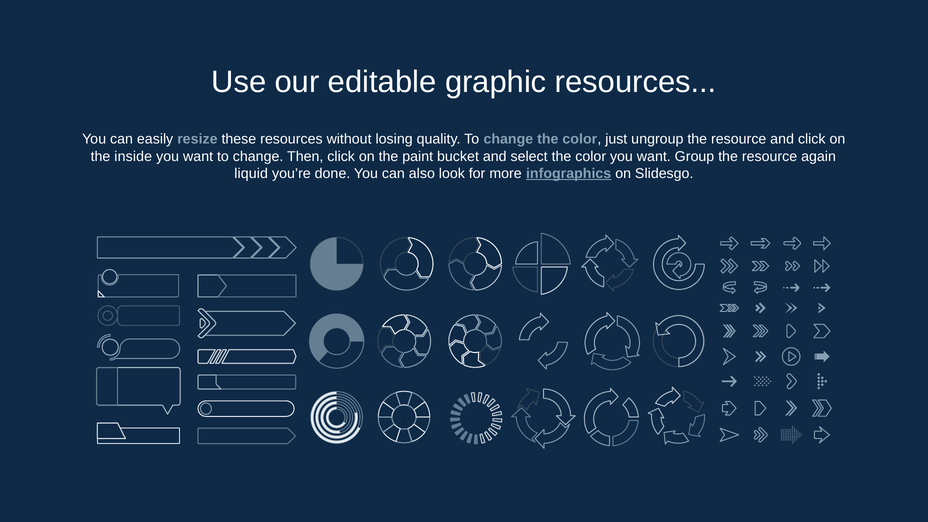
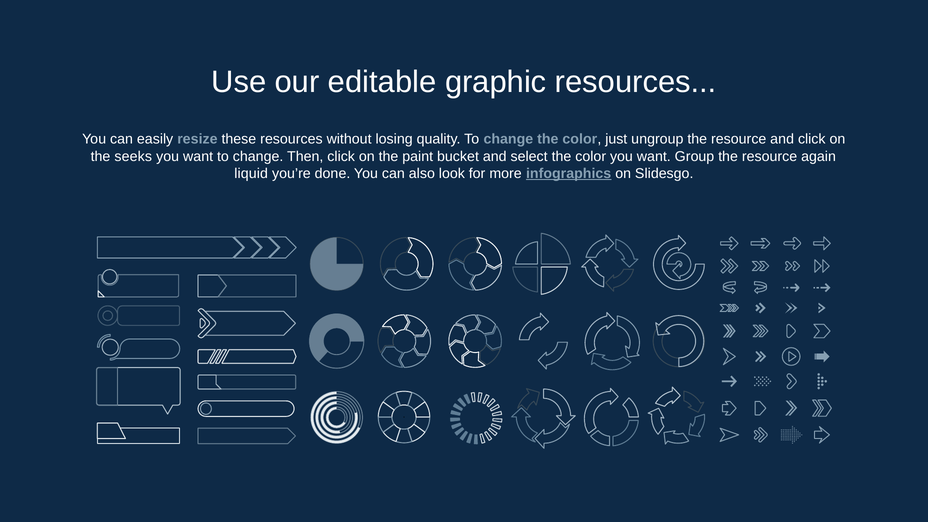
inside: inside -> seeks (133, 156)
